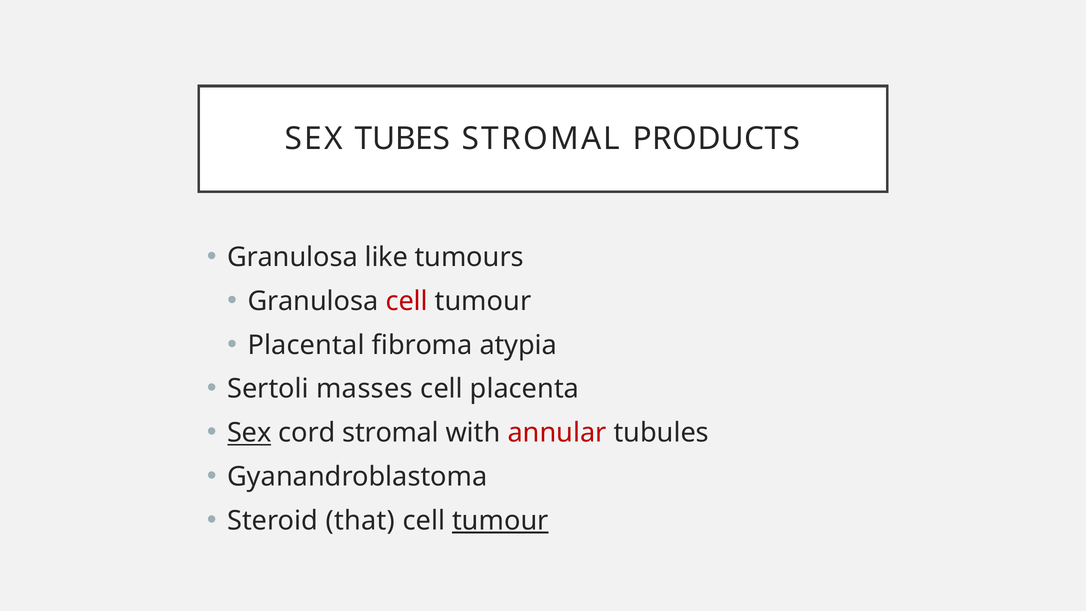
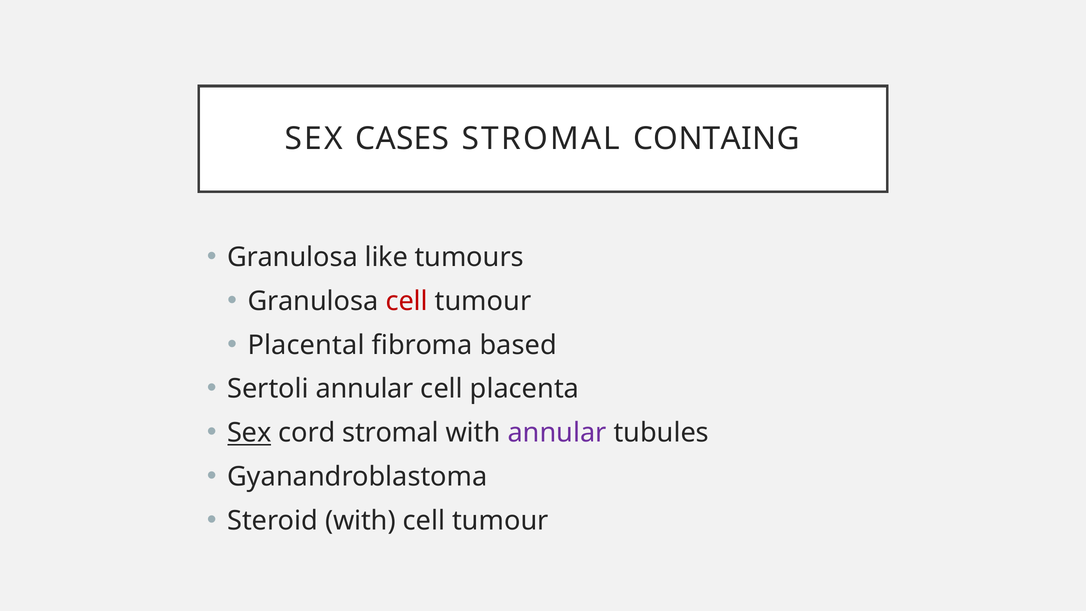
TUBES: TUBES -> CASES (402, 139)
PRODUCTS: PRODUCTS -> CONTAING (717, 139)
atypia: atypia -> based (518, 345)
Sertoli masses: masses -> annular (365, 389)
annular colour: red -> purple (557, 433)
Steroid that: that -> with (360, 521)
tumour underline: present -> none (500, 521)
